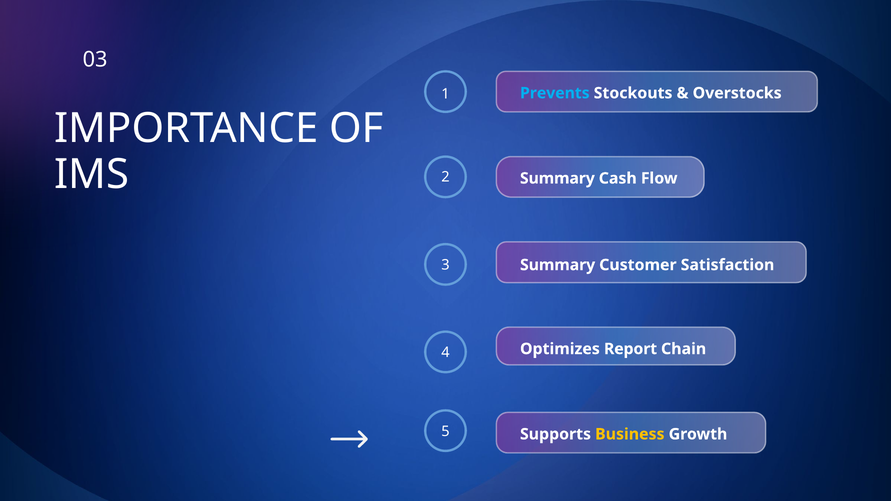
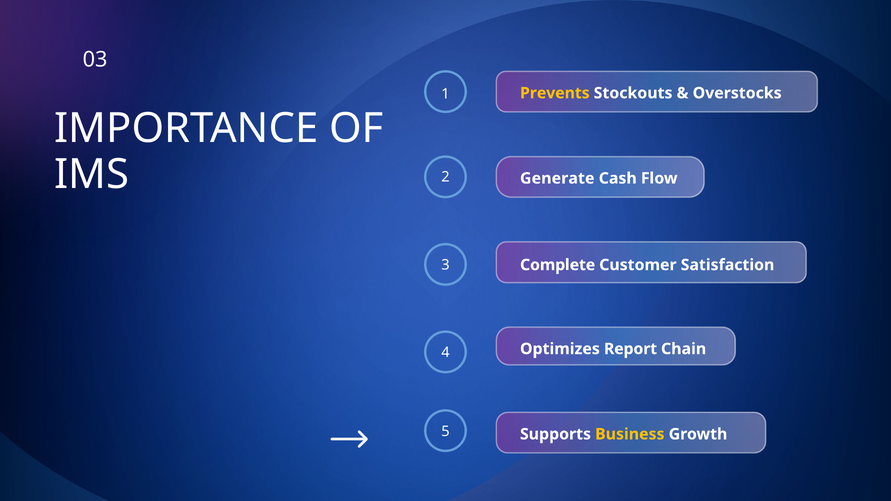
Prevents colour: light blue -> yellow (555, 93)
Summary: Summary -> Generate (557, 178)
Summary: Summary -> Complete (558, 265)
